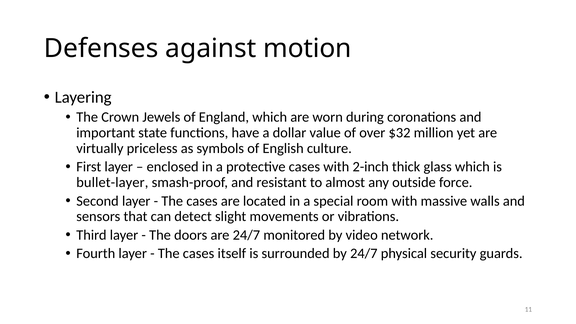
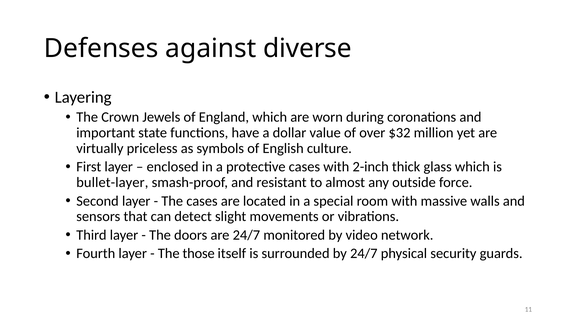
motion: motion -> diverse (307, 48)
cases: cases -> those (199, 254)
